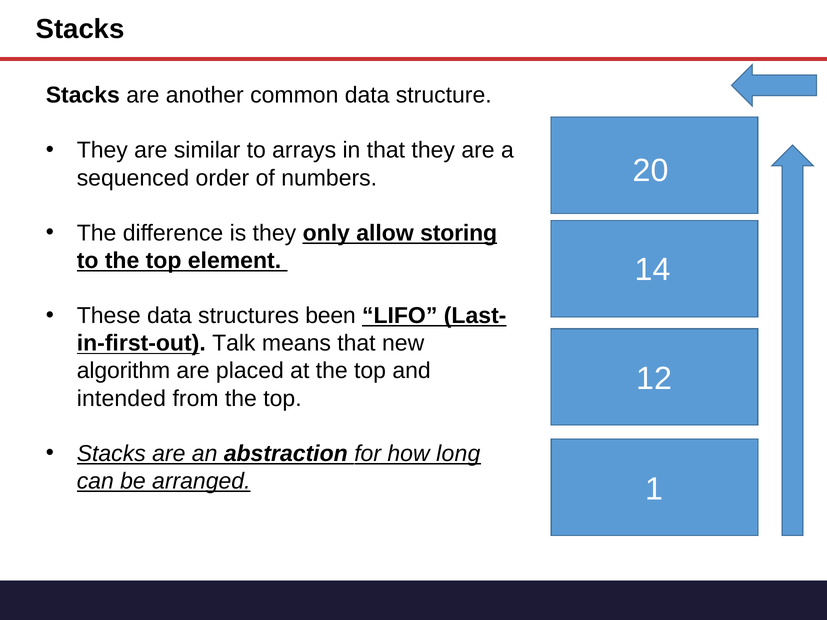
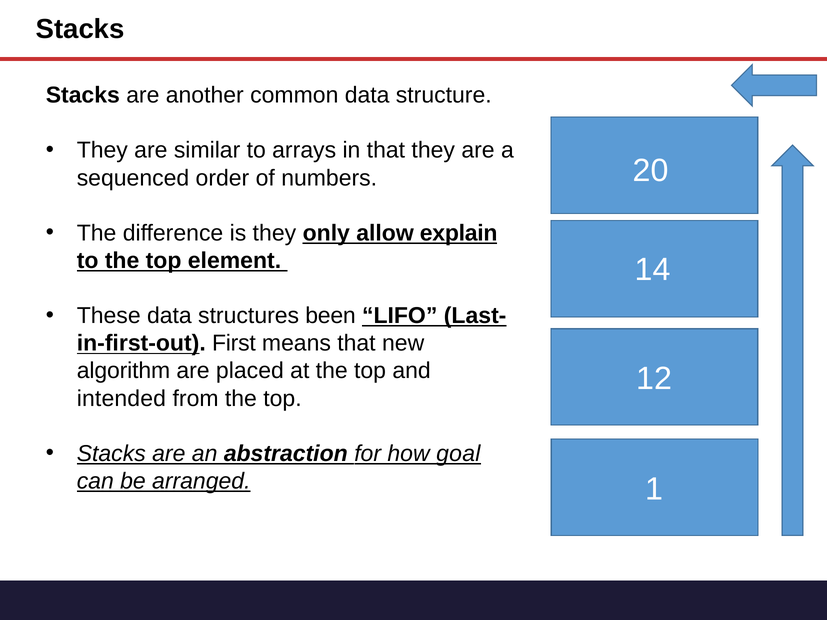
storing: storing -> explain (459, 233)
Talk: Talk -> First (234, 343)
long: long -> goal (458, 454)
